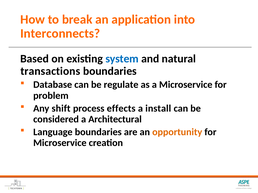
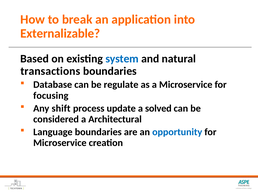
Interconnects: Interconnects -> Externalizable (60, 34)
problem: problem -> focusing (51, 96)
effects: effects -> update (121, 109)
install: install -> solved (158, 109)
opportunity colour: orange -> blue (177, 132)
